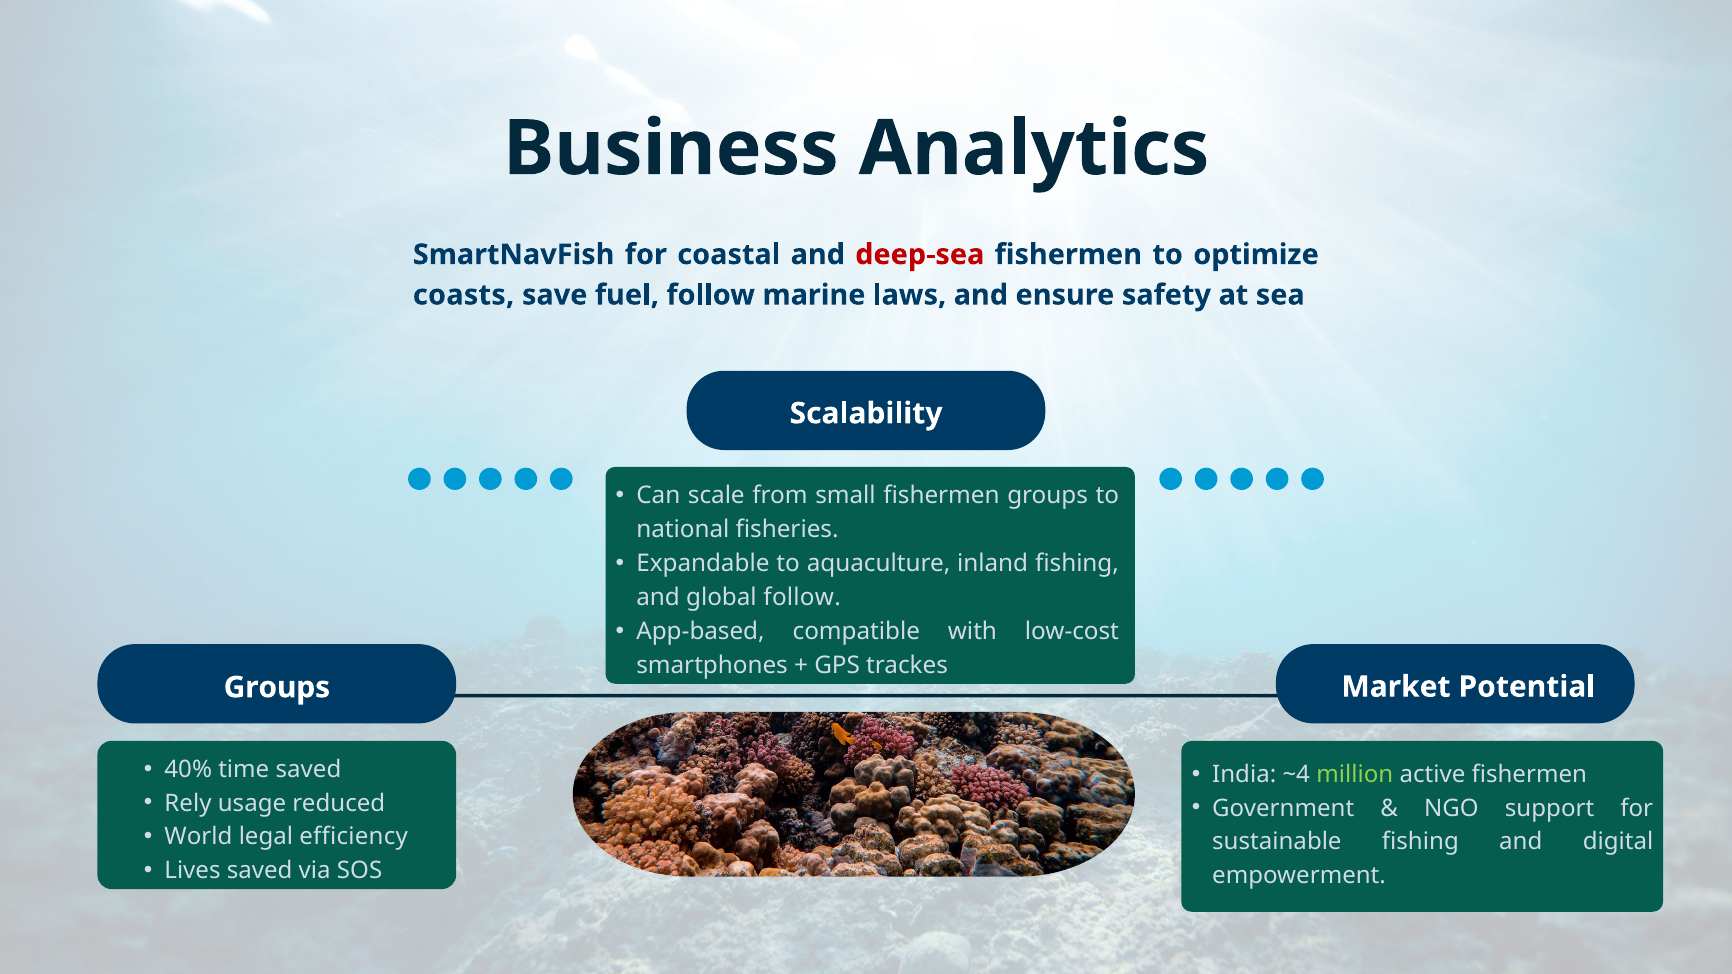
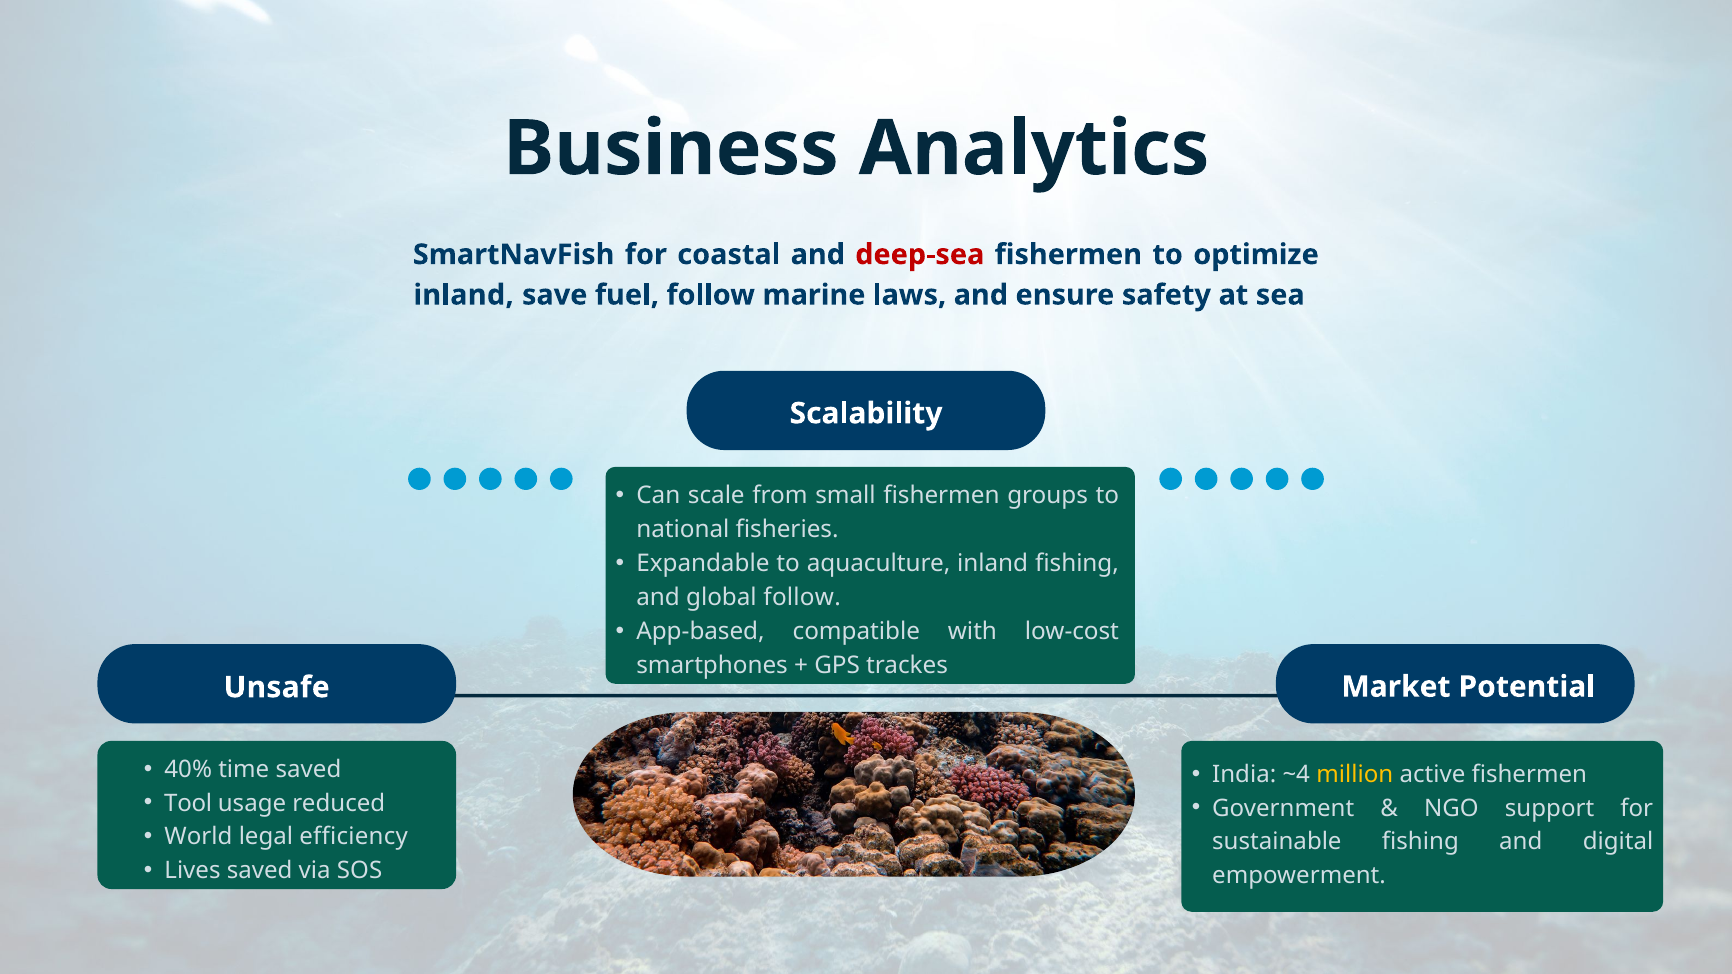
coasts: coasts -> inland (464, 295)
Groups: Groups -> Unsafe (277, 688)
million colour: light green -> yellow (1355, 775)
Rely: Rely -> Tool (188, 803)
